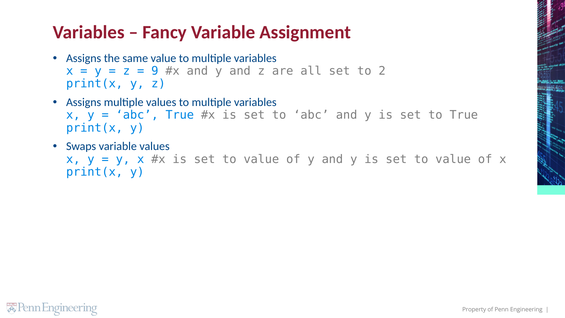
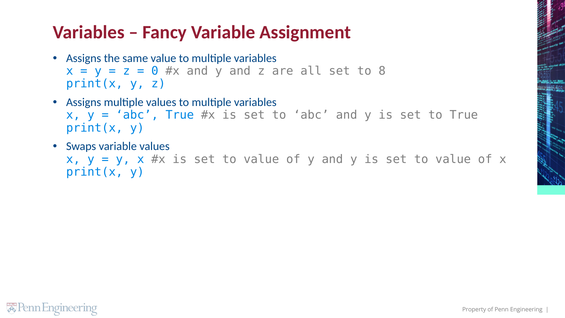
9: 9 -> 0 (155, 71)
2: 2 -> 8 (382, 71)
